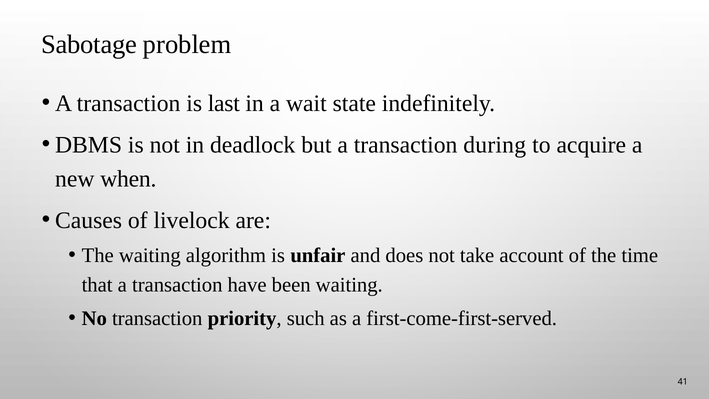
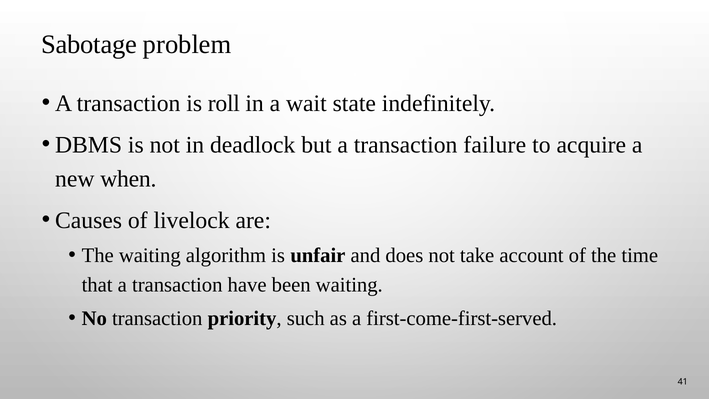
last: last -> roll (224, 103)
during: during -> failure (495, 145)
